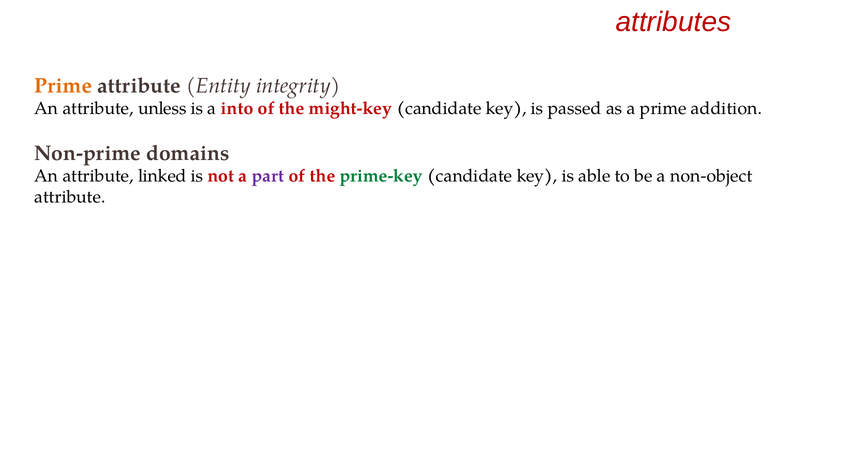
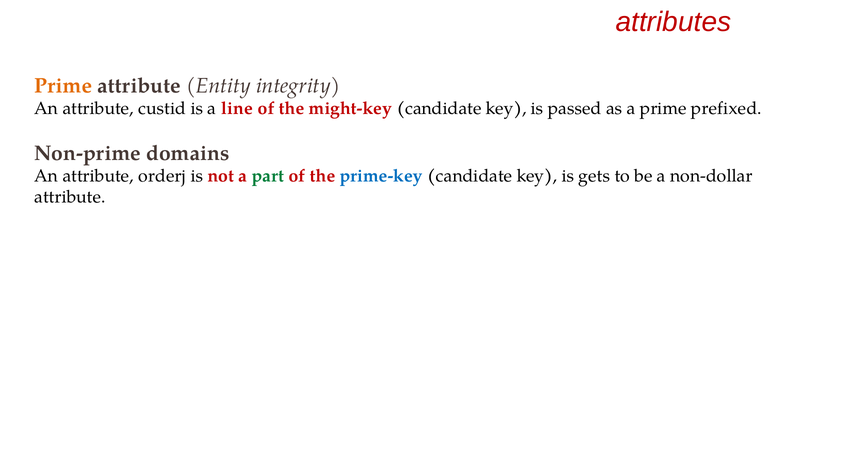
unless: unless -> custid (162, 109)
into: into -> line (237, 109)
addition: addition -> prefixed (726, 109)
linked: linked -> orderj (162, 176)
part colour: purple -> green (268, 176)
prime-key colour: green -> blue (381, 176)
able: able -> gets (594, 176)
non-object: non-object -> non-dollar (711, 176)
